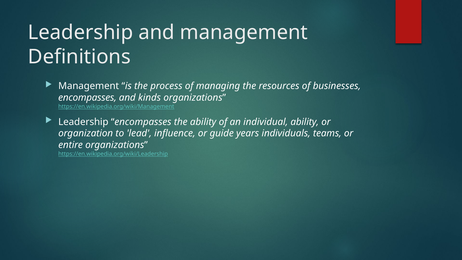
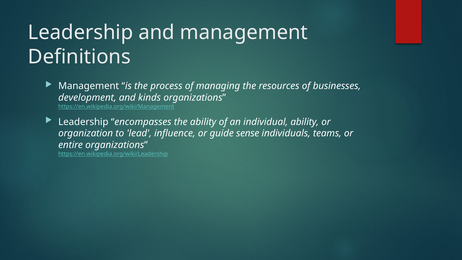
encompasses: encompasses -> development (87, 98)
years: years -> sense (248, 133)
